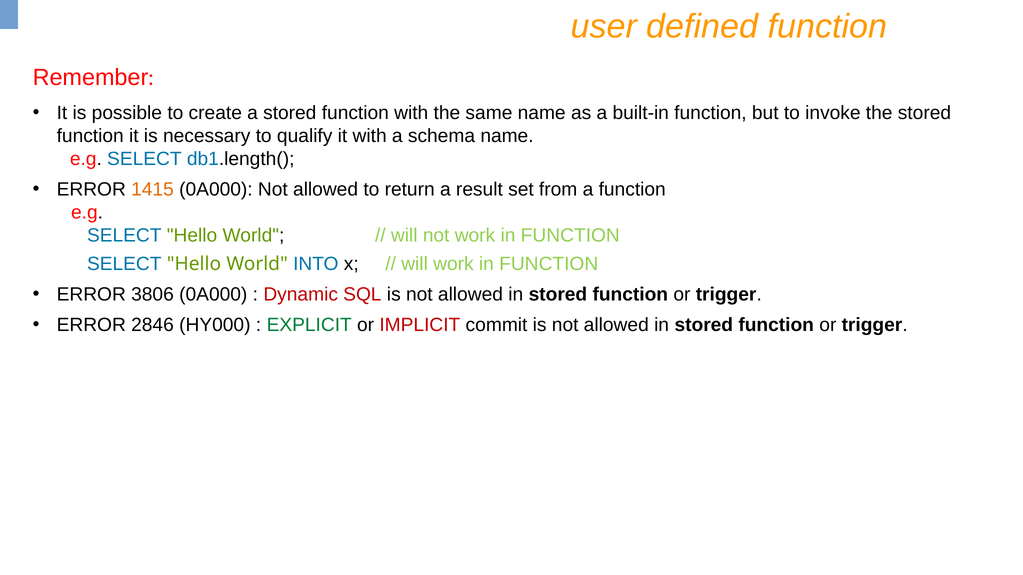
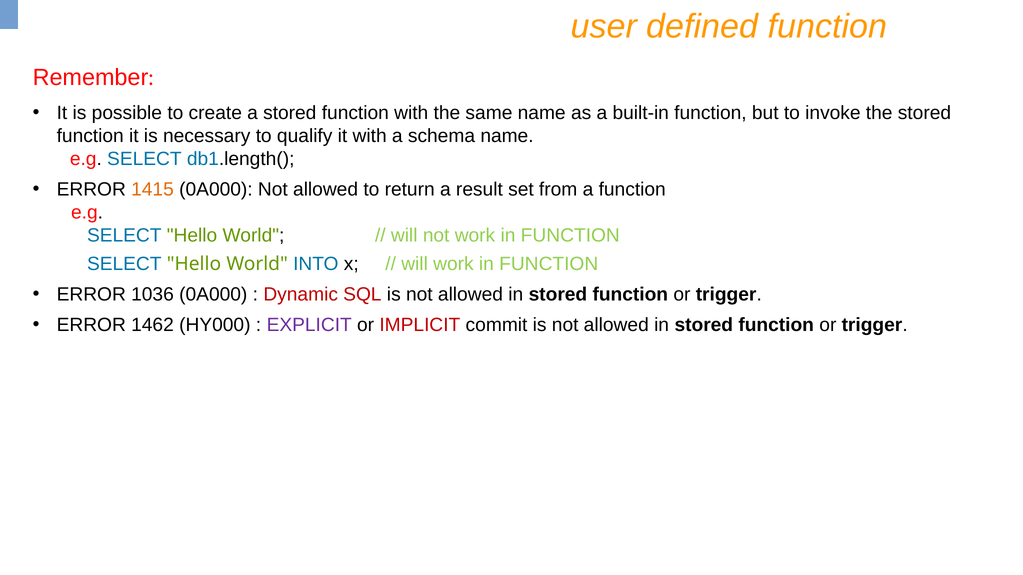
3806: 3806 -> 1036 (153, 295)
2846: 2846 -> 1462 (153, 325)
EXPLICIT colour: green -> purple (309, 325)
